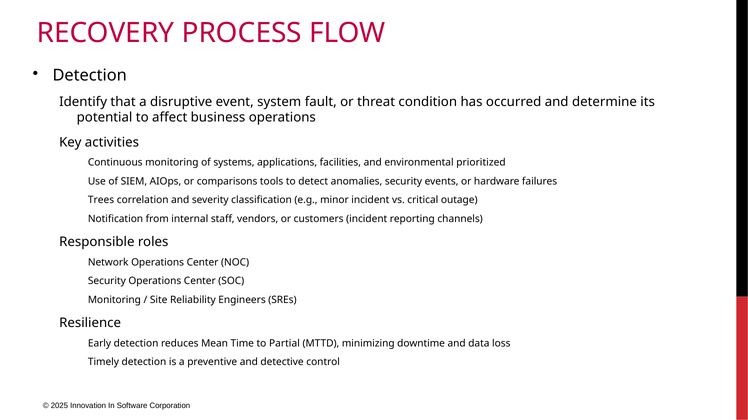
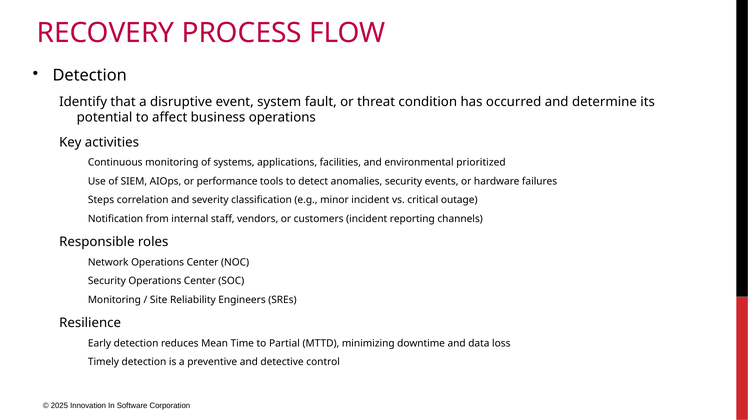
comparisons: comparisons -> performance (227, 182)
Trees: Trees -> Steps (101, 201)
